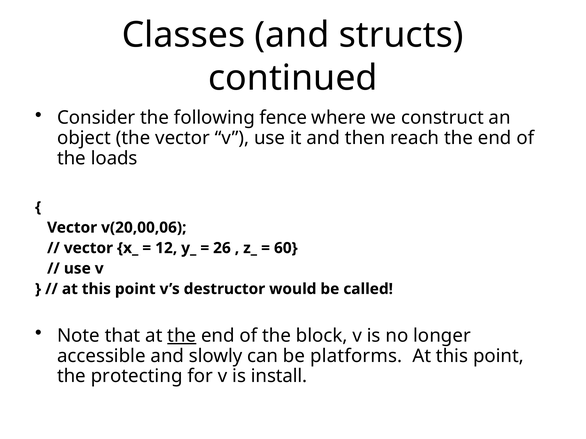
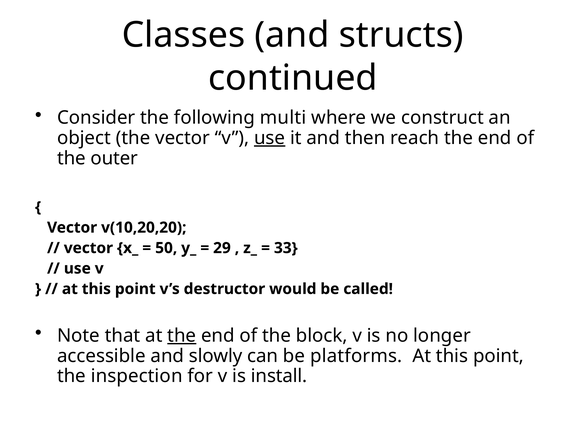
fence: fence -> multi (283, 118)
use underline: none -> present (270, 138)
loads: loads -> outer (114, 158)
v(20,00,06: v(20,00,06 -> v(10,20,20 (144, 228)
12: 12 -> 50 (166, 248)
26: 26 -> 29 (222, 248)
60: 60 -> 33 (286, 248)
protecting: protecting -> inspection (137, 376)
